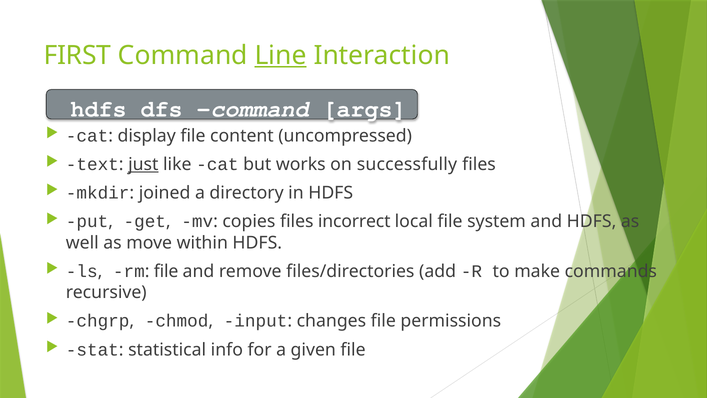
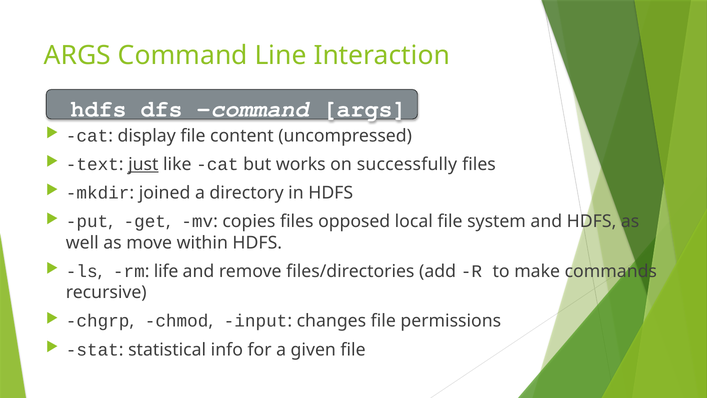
FIRST: FIRST -> ARGS (77, 55)
Line underline: present -> none (281, 55)
incorrect: incorrect -> opposed (354, 221)
file: file -> life (166, 271)
